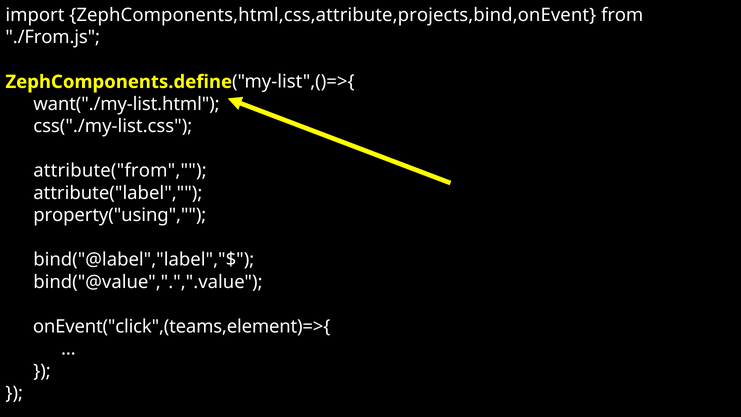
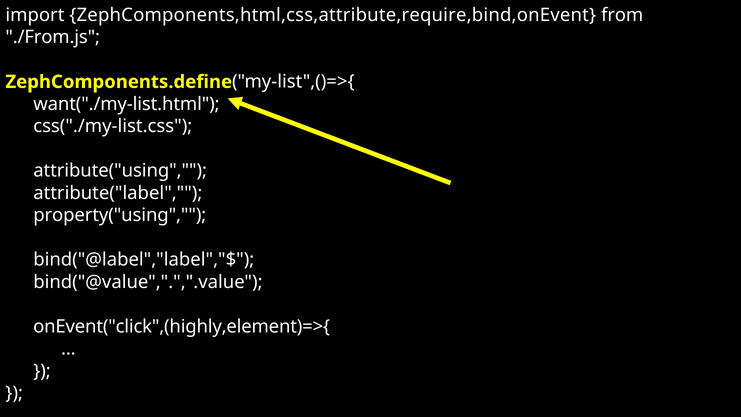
ZephComponents,html,css,attribute,projects,bind,onEvent: ZephComponents,html,css,attribute,projects,bind,onEvent -> ZephComponents,html,css,attribute,require,bind,onEvent (333, 15)
attribute("from: attribute("from -> attribute("using (120, 171)
onEvent("click",(teams,element)=>{: onEvent("click",(teams,element)=>{ -> onEvent("click",(highly,element)=>{ (182, 326)
